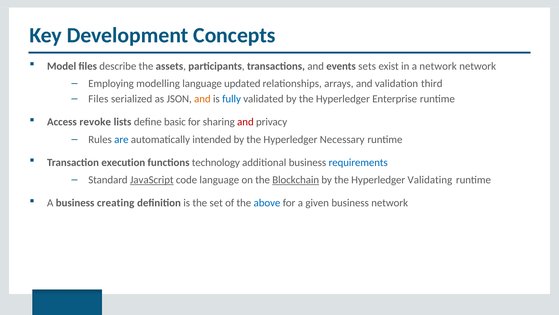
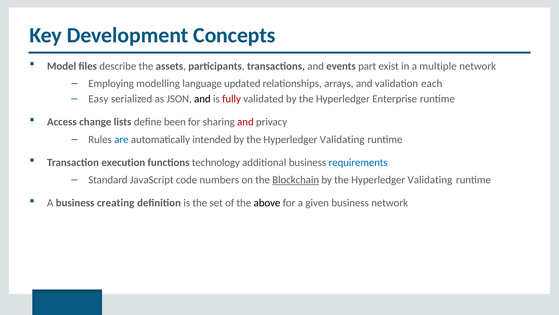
sets: sets -> part (367, 66)
a network: network -> multiple (438, 66)
third: third -> each (432, 83)
Files: Files -> Easy (98, 99)
and colour: orange -> black (202, 99)
fully colour: blue -> red (232, 99)
revoke: revoke -> change (95, 122)
basic: basic -> been (175, 122)
Necessary: Necessary -> Validating (342, 139)
JavaScript underline: present -> none (152, 180)
code language: language -> numbers (219, 180)
above colour: blue -> black (267, 203)
